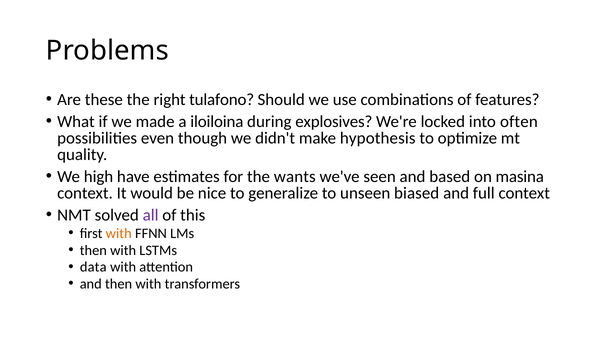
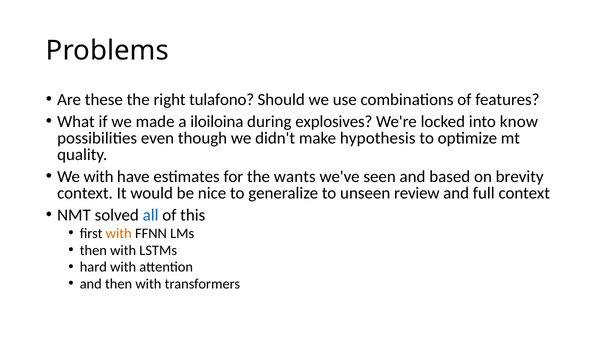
often: often -> know (519, 122)
We high: high -> with (99, 177)
masina: masina -> brevity (520, 177)
biased: biased -> review (417, 194)
all colour: purple -> blue (151, 216)
data: data -> hard (93, 268)
